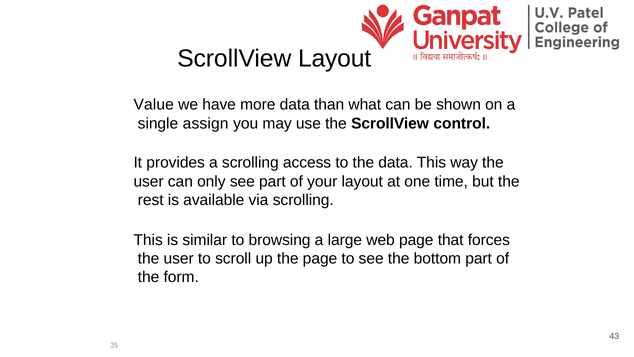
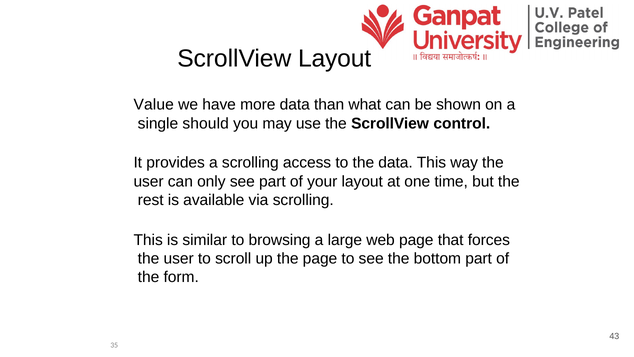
assign: assign -> should (206, 123)
